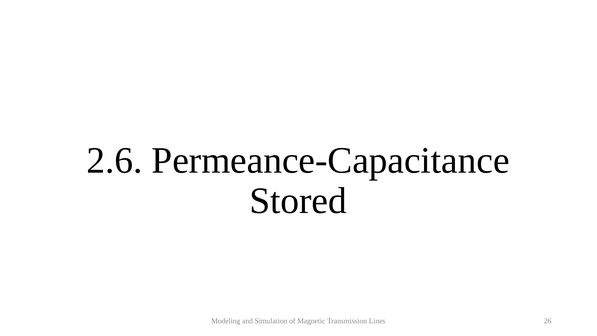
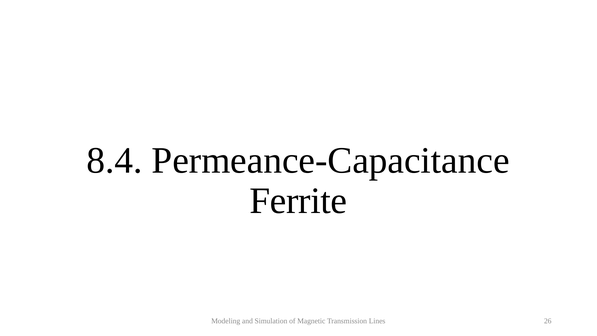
2.6: 2.6 -> 8.4 (114, 160)
Stored: Stored -> Ferrite (298, 201)
